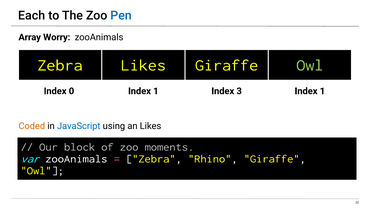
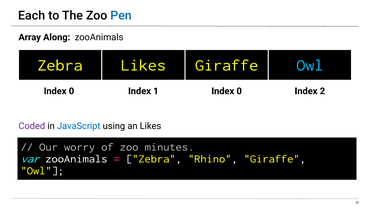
Worry: Worry -> Along (57, 37)
Owl colour: light green -> light blue (310, 65)
3: 3 -> 0 (239, 91)
1: 1 -> 2 (322, 91)
Coded colour: orange -> purple (32, 126)
block: block -> worry (80, 147)
moments: moments -> minutes (169, 147)
